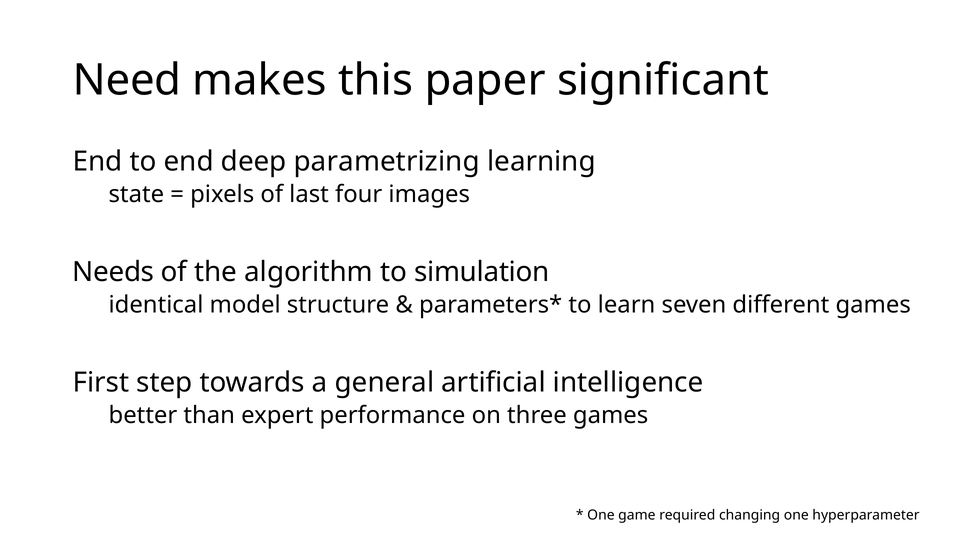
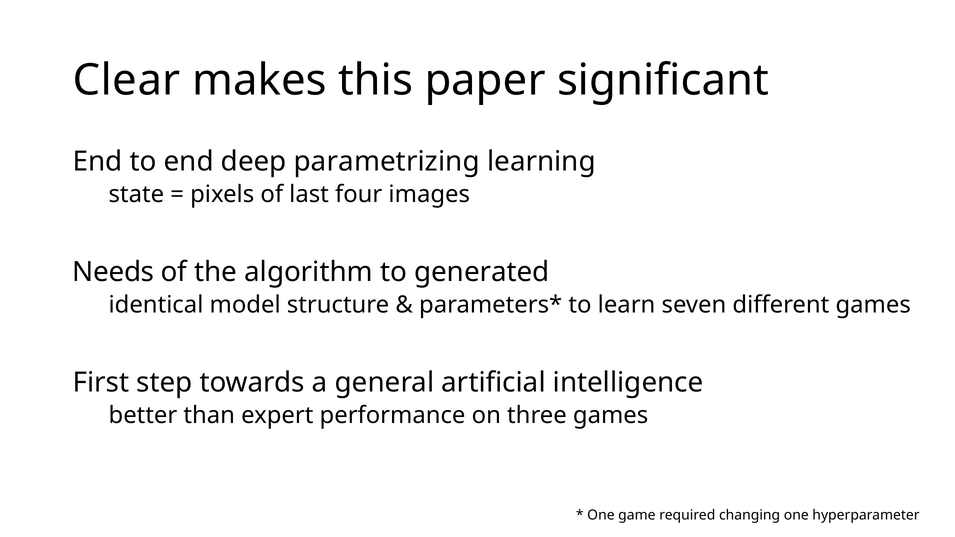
Need: Need -> Clear (127, 80)
simulation: simulation -> generated (482, 272)
